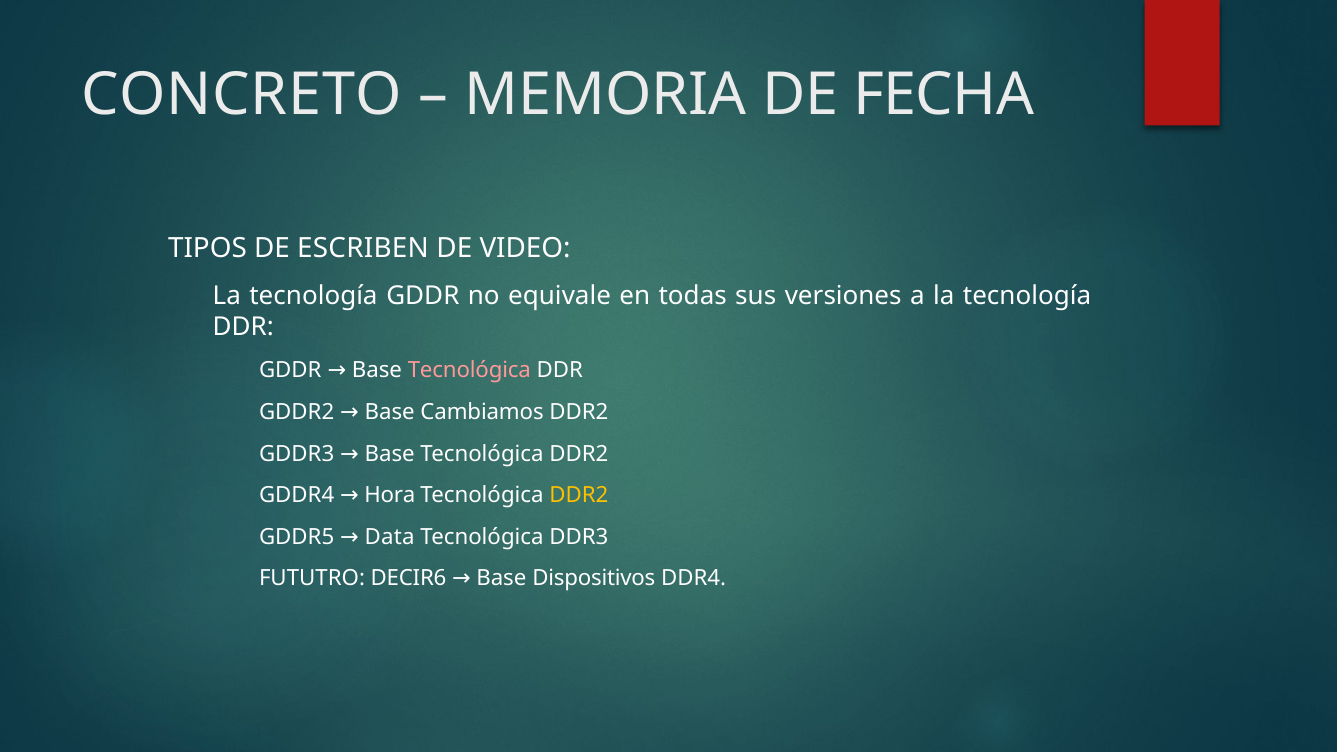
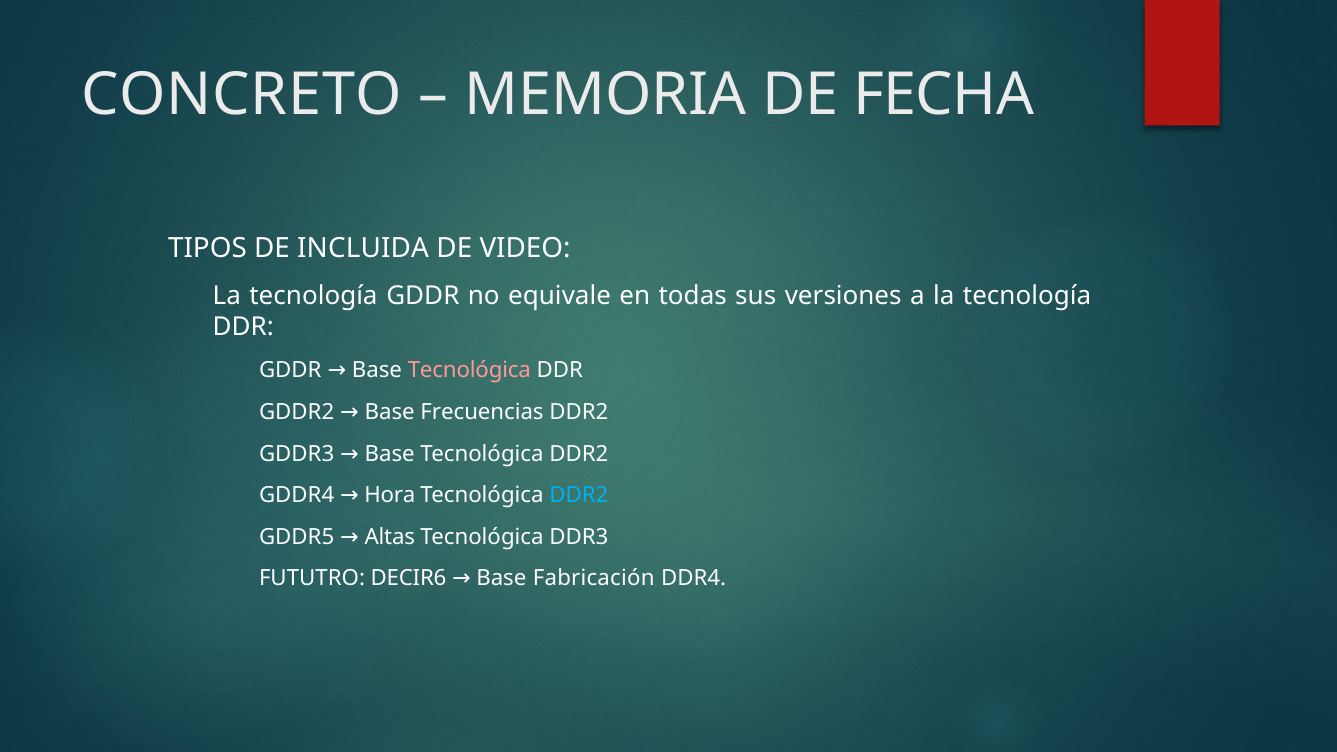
ESCRIBEN: ESCRIBEN -> INCLUIDA (363, 249)
Cambiamos: Cambiamos -> Frecuencias (482, 412)
DDR2 colour: yellow -> light blue (579, 495)
Data: Data -> Altas (390, 537)
Dispositivos: Dispositivos -> Fabricación (594, 579)
